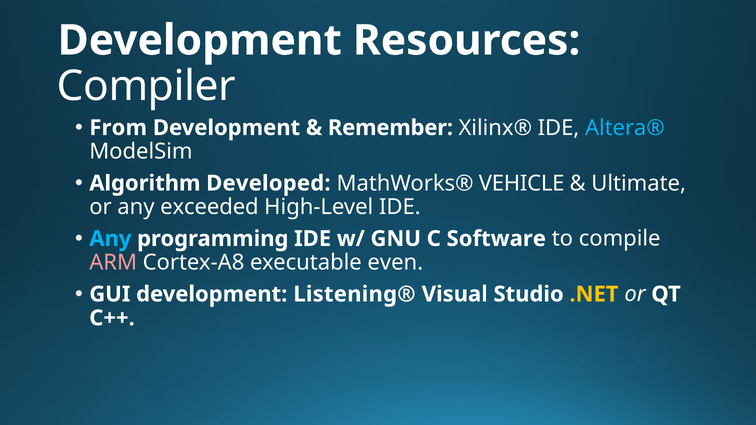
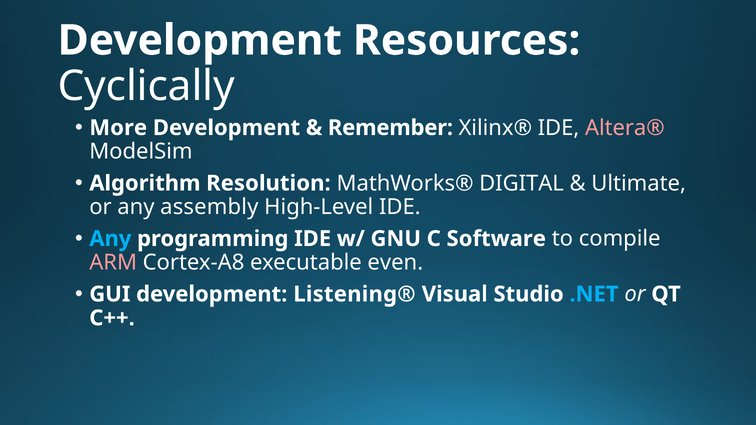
Compiler: Compiler -> Cyclically (146, 86)
From: From -> More (118, 128)
Altera® colour: light blue -> pink (625, 128)
Developed: Developed -> Resolution (268, 183)
VEHICLE: VEHICLE -> DIGITAL (522, 183)
exceeded: exceeded -> assembly (209, 207)
.NET colour: yellow -> light blue (594, 294)
